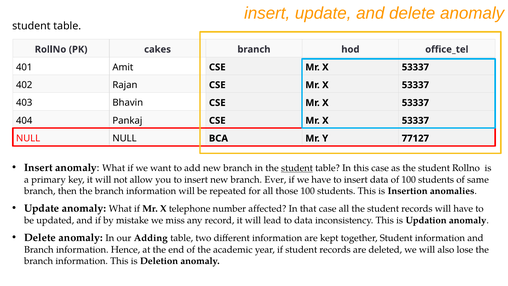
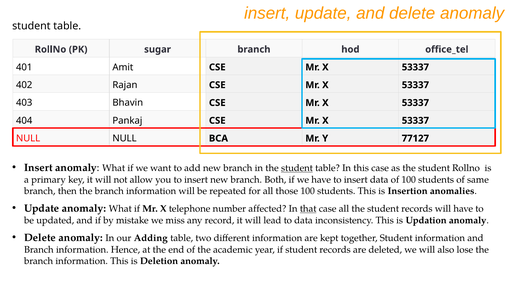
cakes: cakes -> sugar (158, 49)
Ever: Ever -> Both (275, 180)
that underline: none -> present (308, 209)
